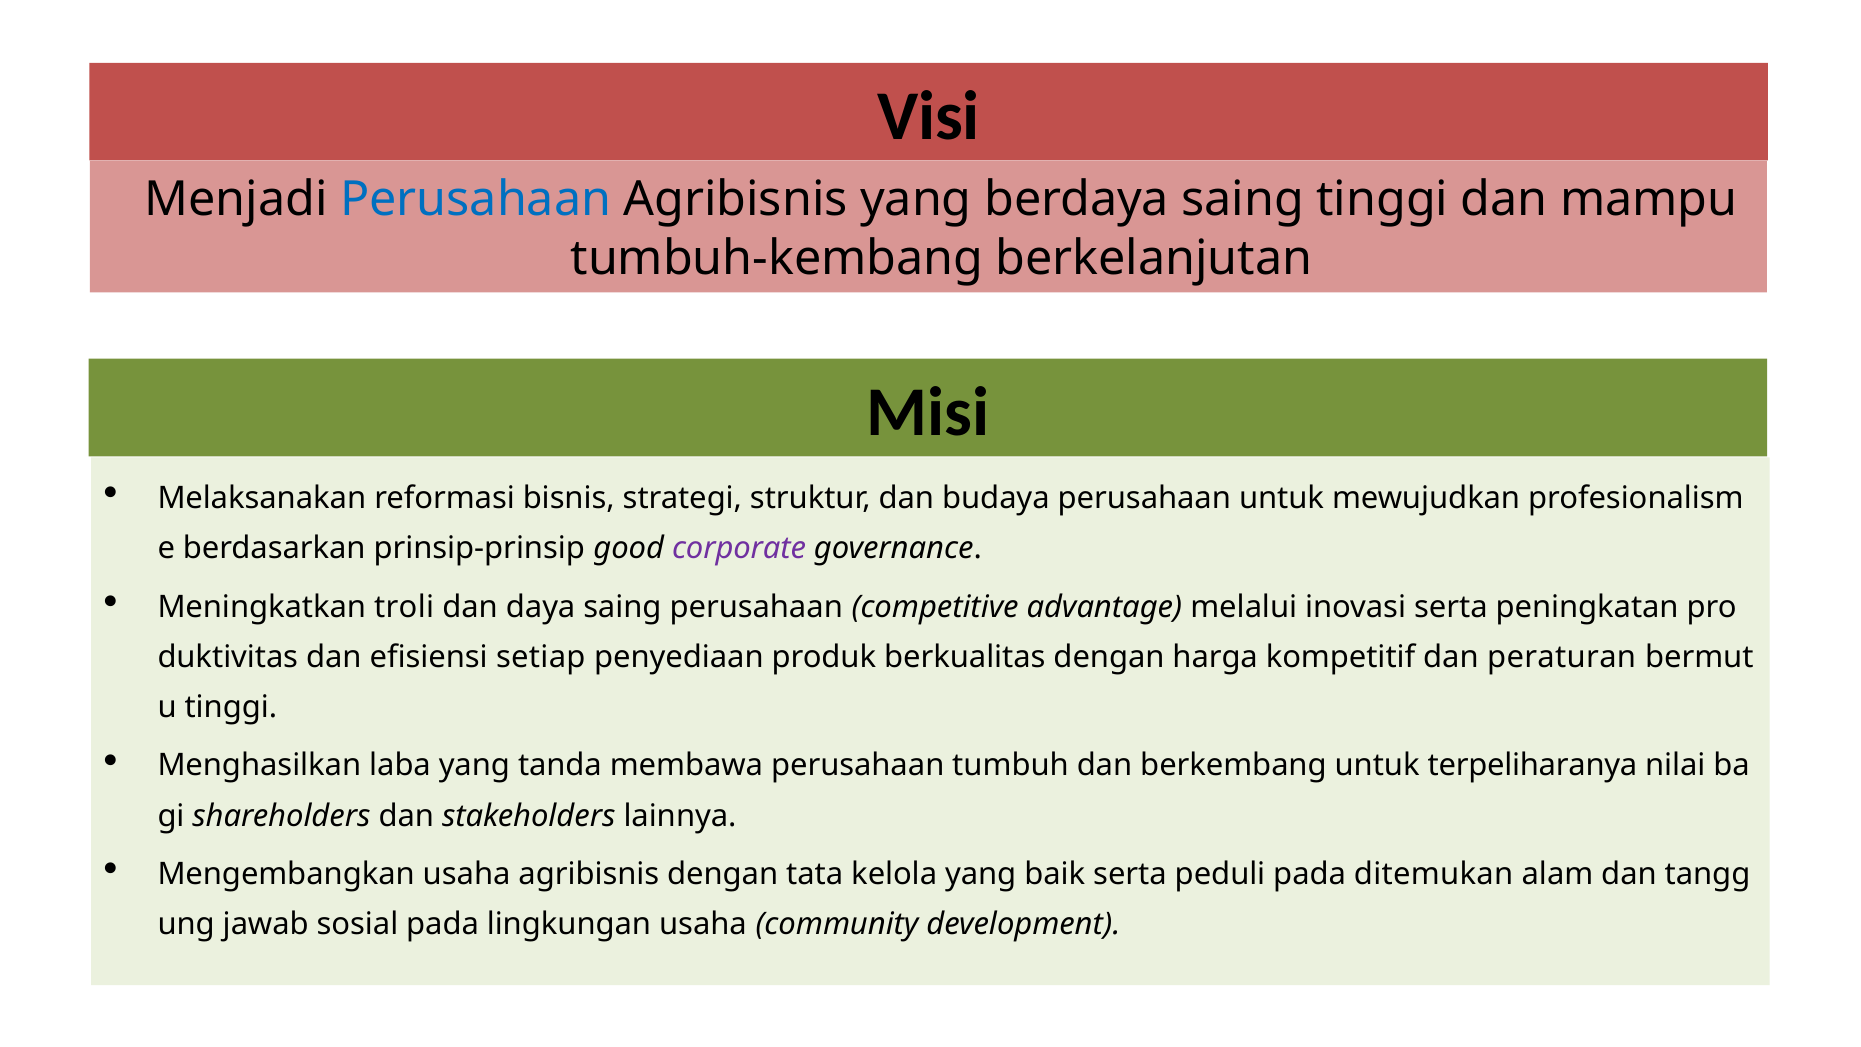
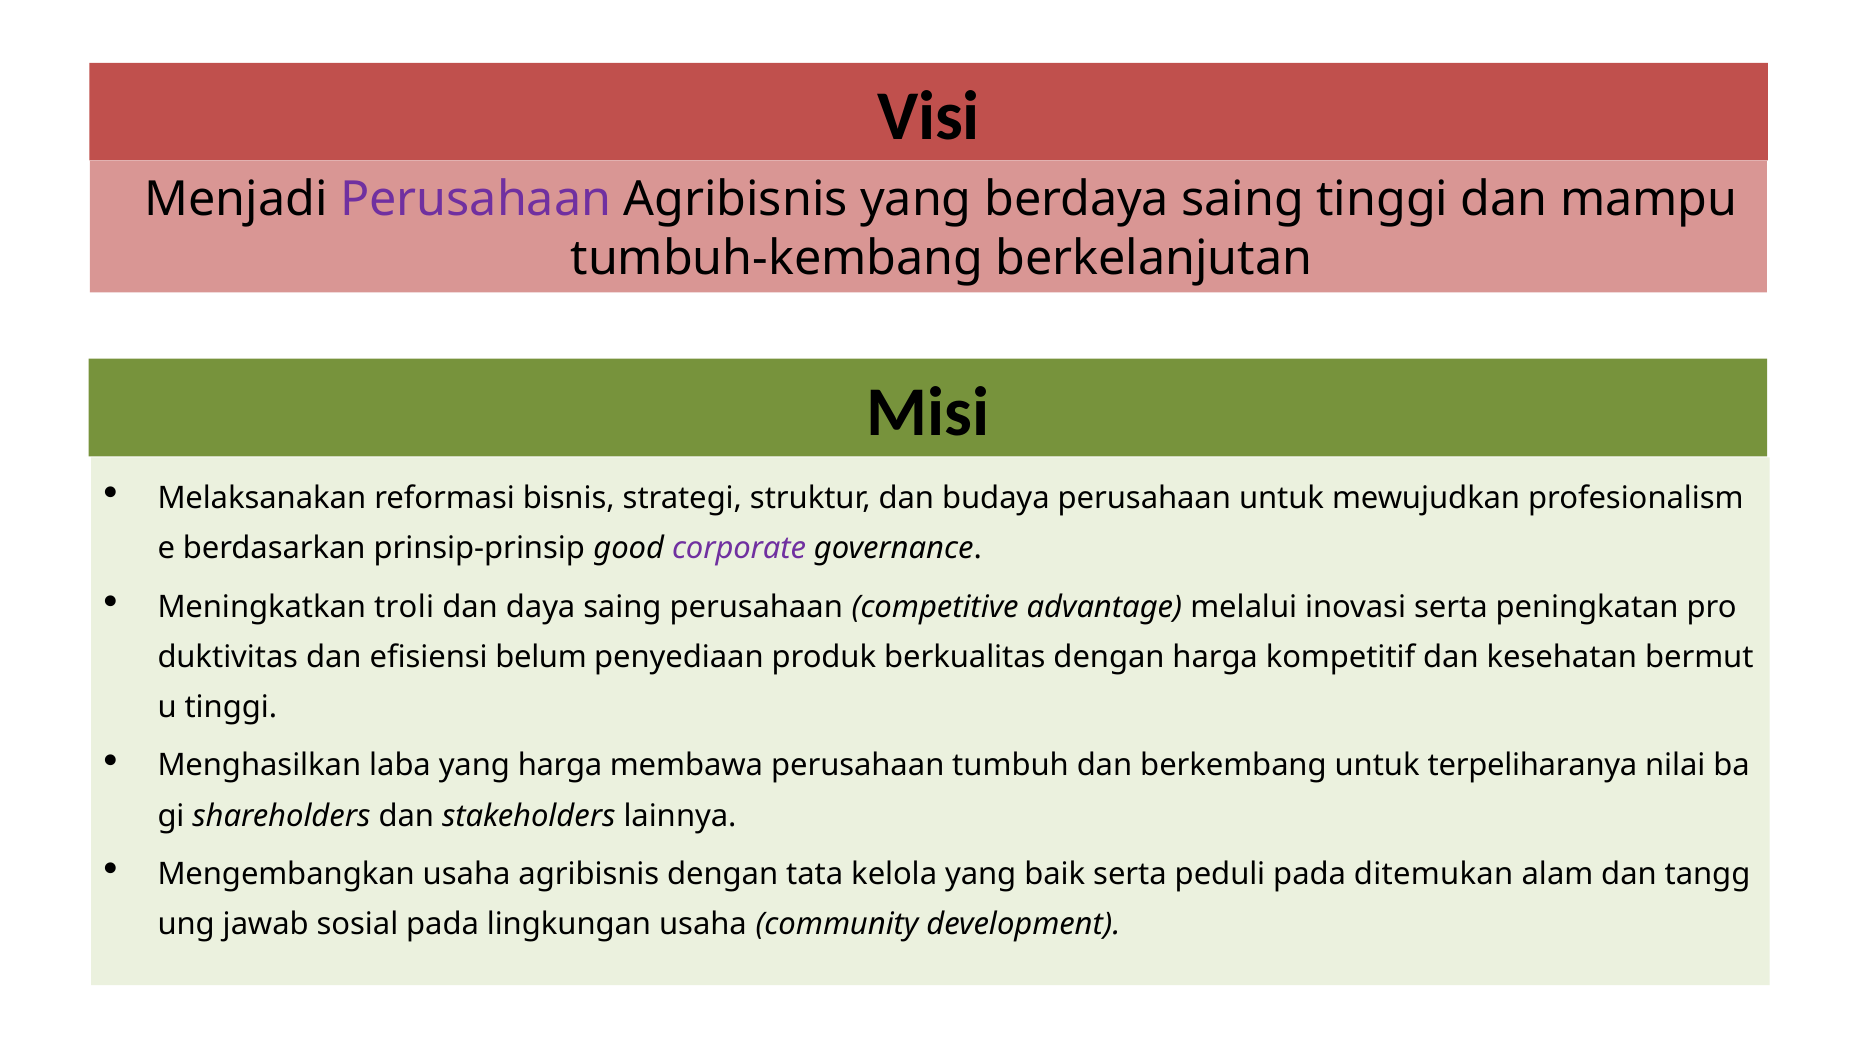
Perusahaan colour: blue -> purple (476, 200)
setiap: setiap -> belum (541, 657)
peraturan: peraturan -> kesehatan (1562, 657)
yang tanda: tanda -> harga (560, 766)
